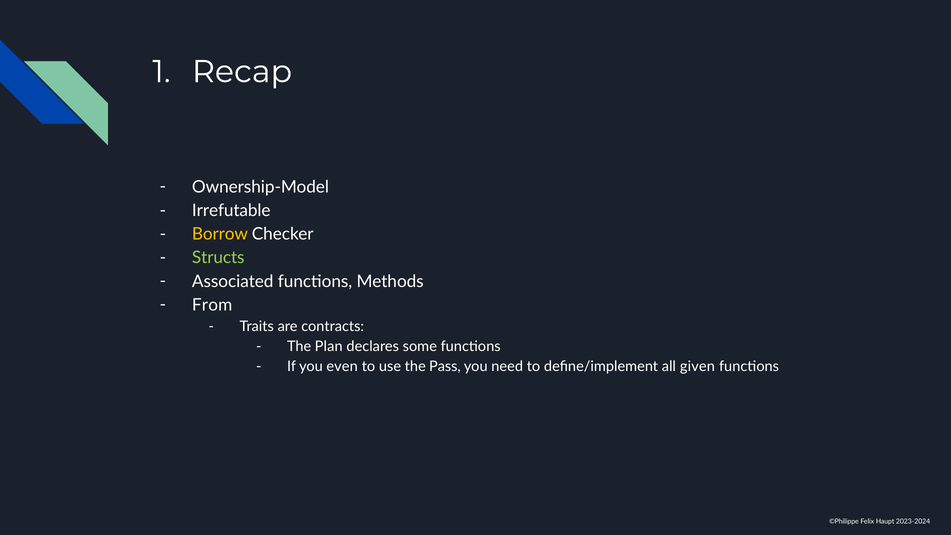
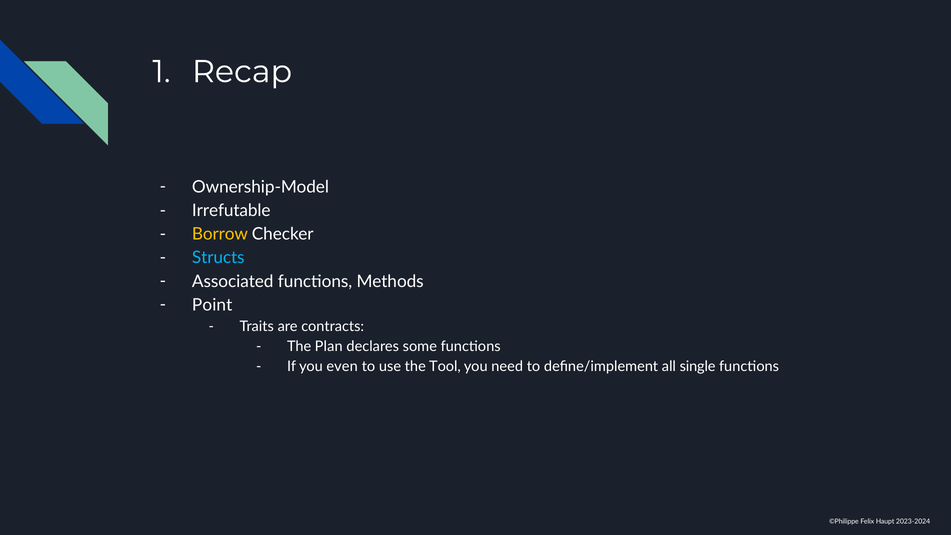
Structs colour: light green -> light blue (218, 258)
From: From -> Point (212, 305)
Pass: Pass -> Tool (445, 367)
given: given -> single (698, 367)
